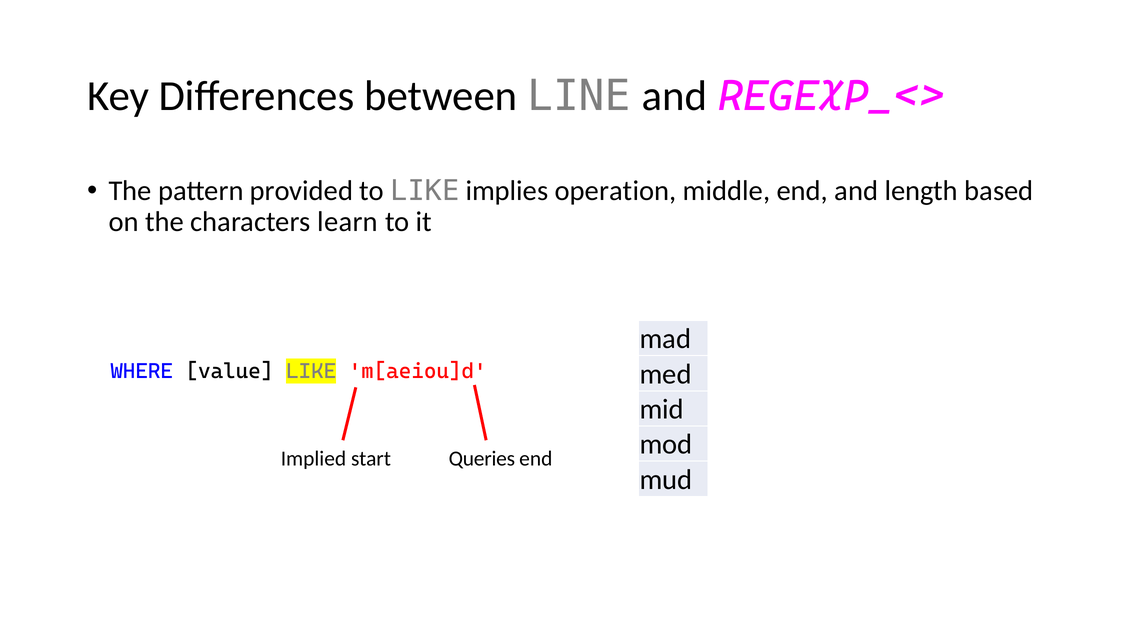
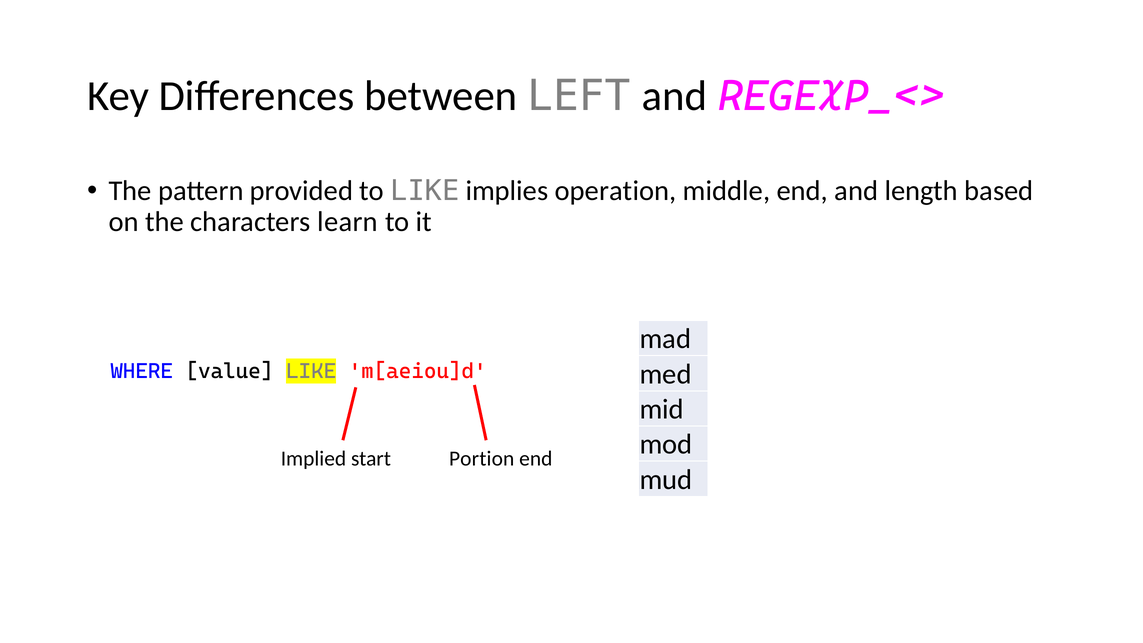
LINE: LINE -> LEFT (579, 96)
Queries: Queries -> Portion (482, 459)
